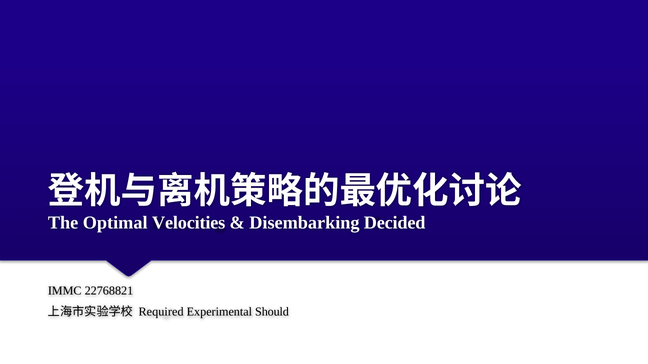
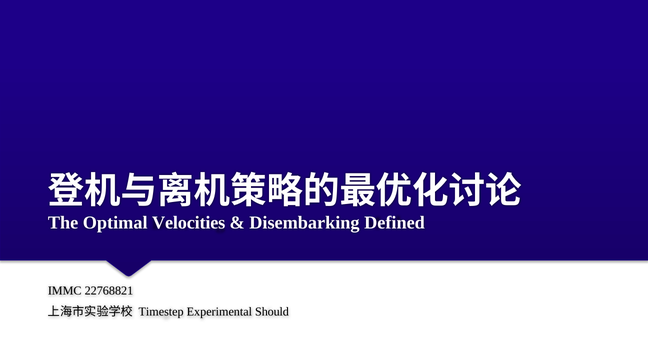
Decided: Decided -> Defined (395, 223)
Required: Required -> Timestep (161, 312)
